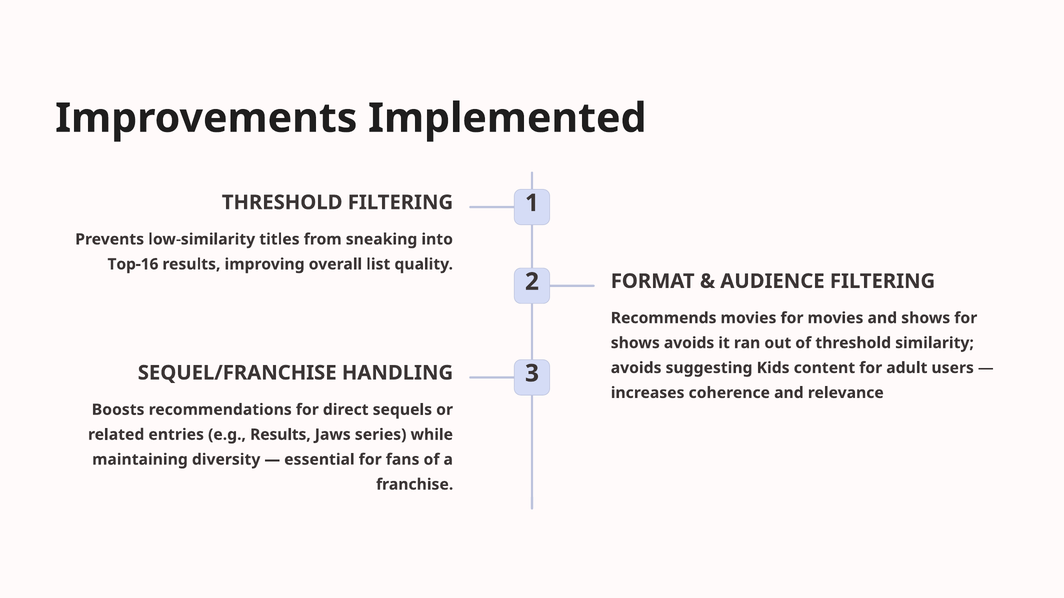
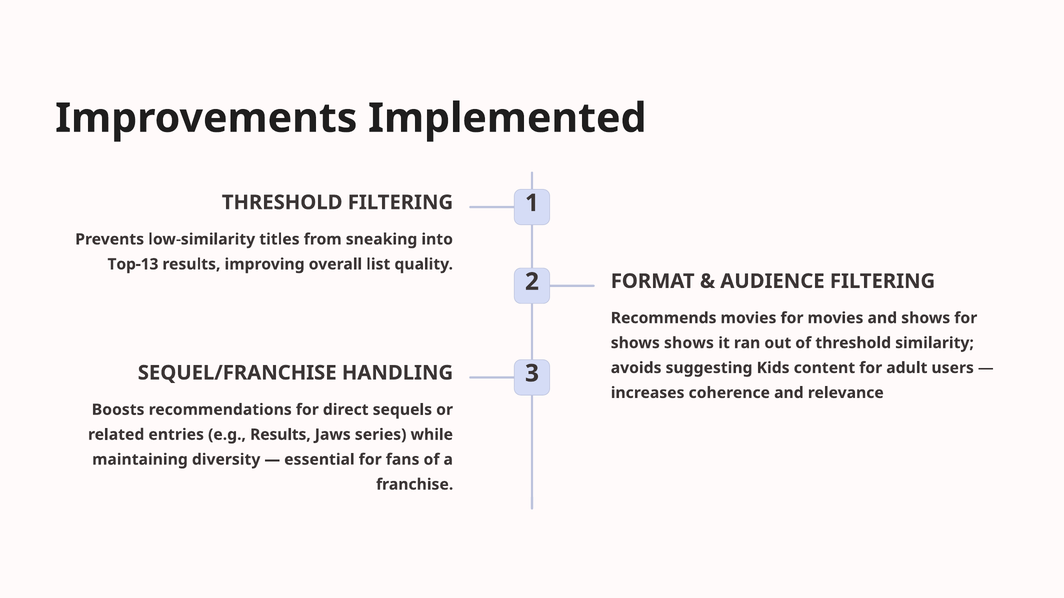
Top-16: Top-16 -> Top-13 (133, 264)
shows avoids: avoids -> shows (689, 343)
